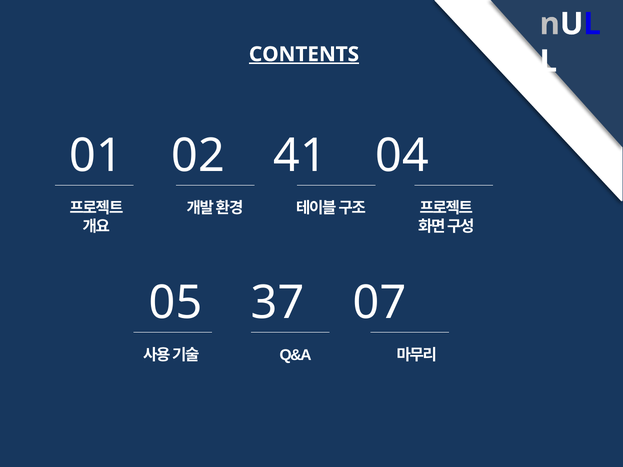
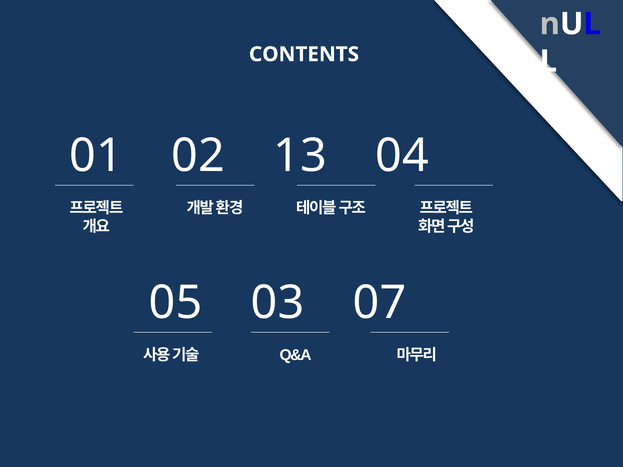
CONTENTS underline: present -> none (304, 54)
41: 41 -> 13 (300, 156)
37: 37 -> 03 (278, 303)
